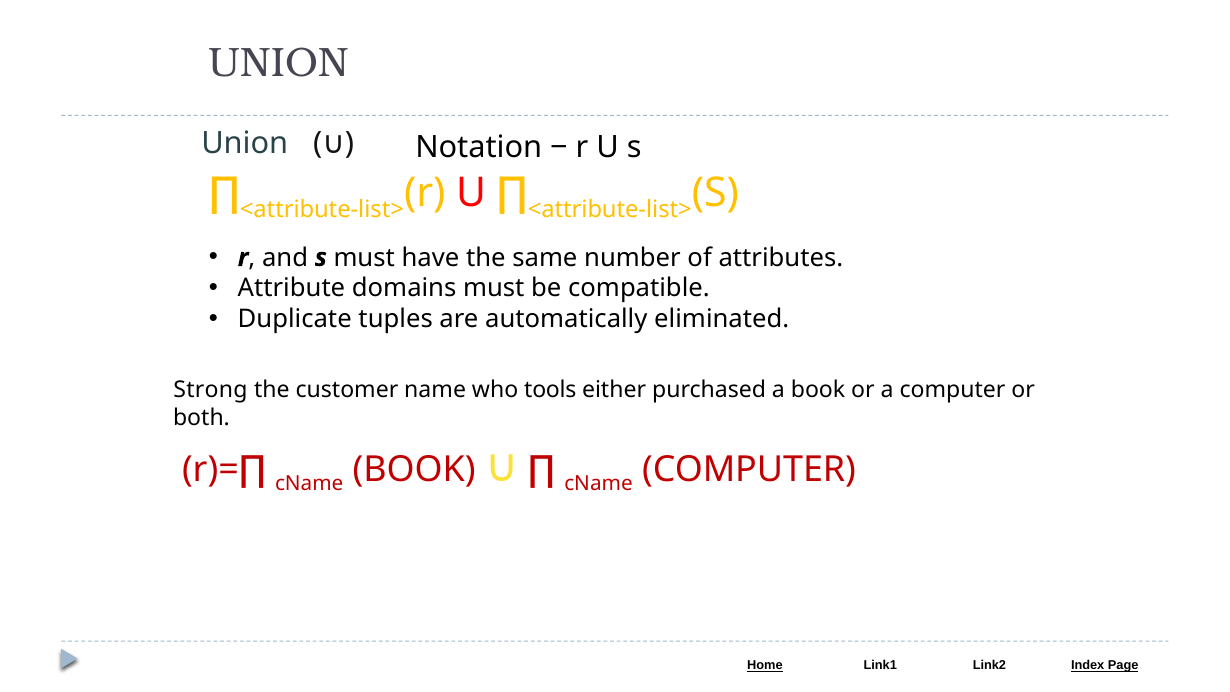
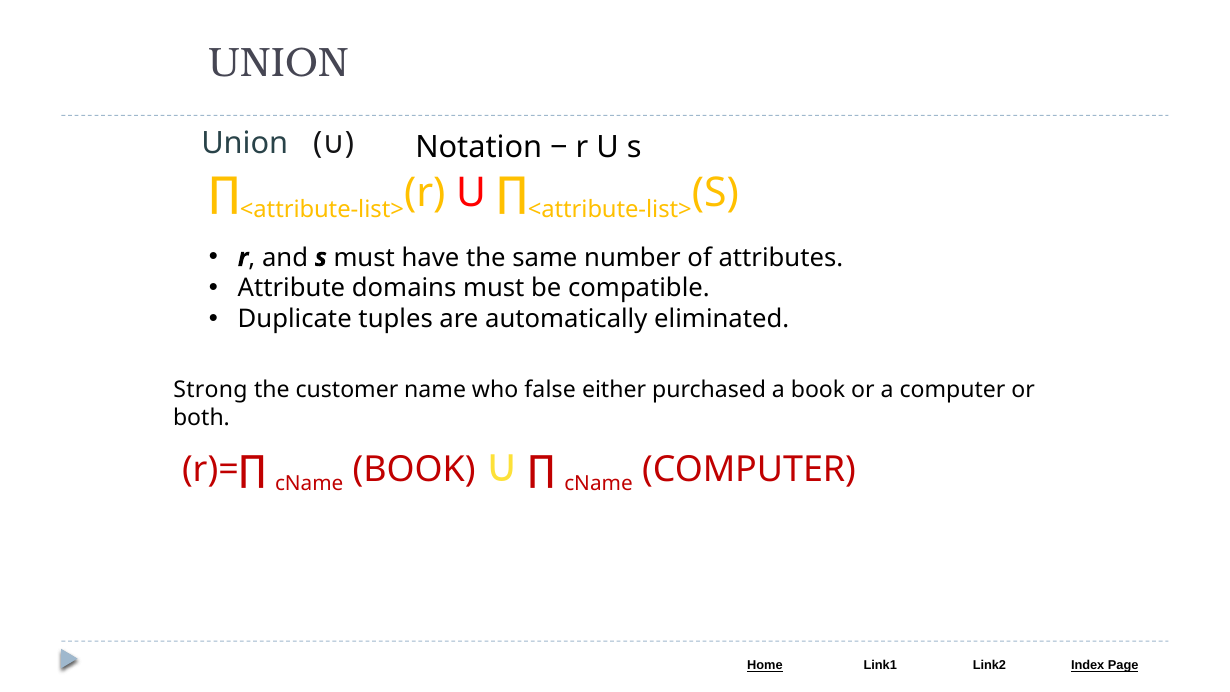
tools: tools -> false (550, 390)
